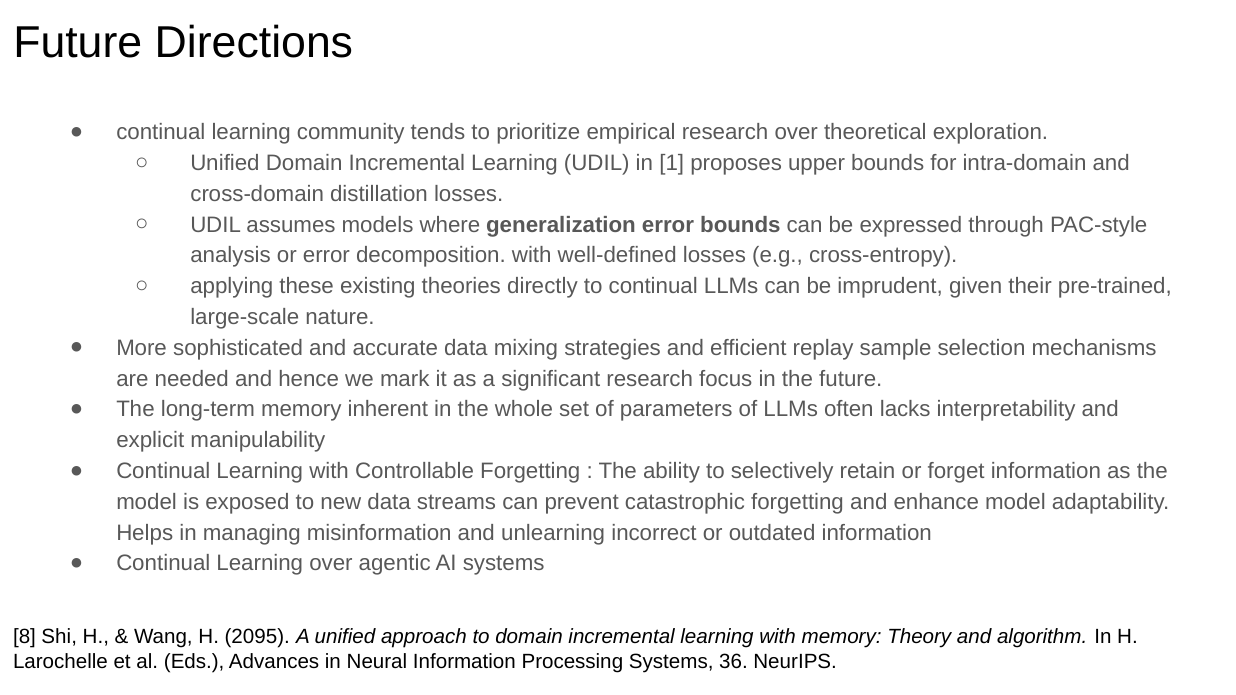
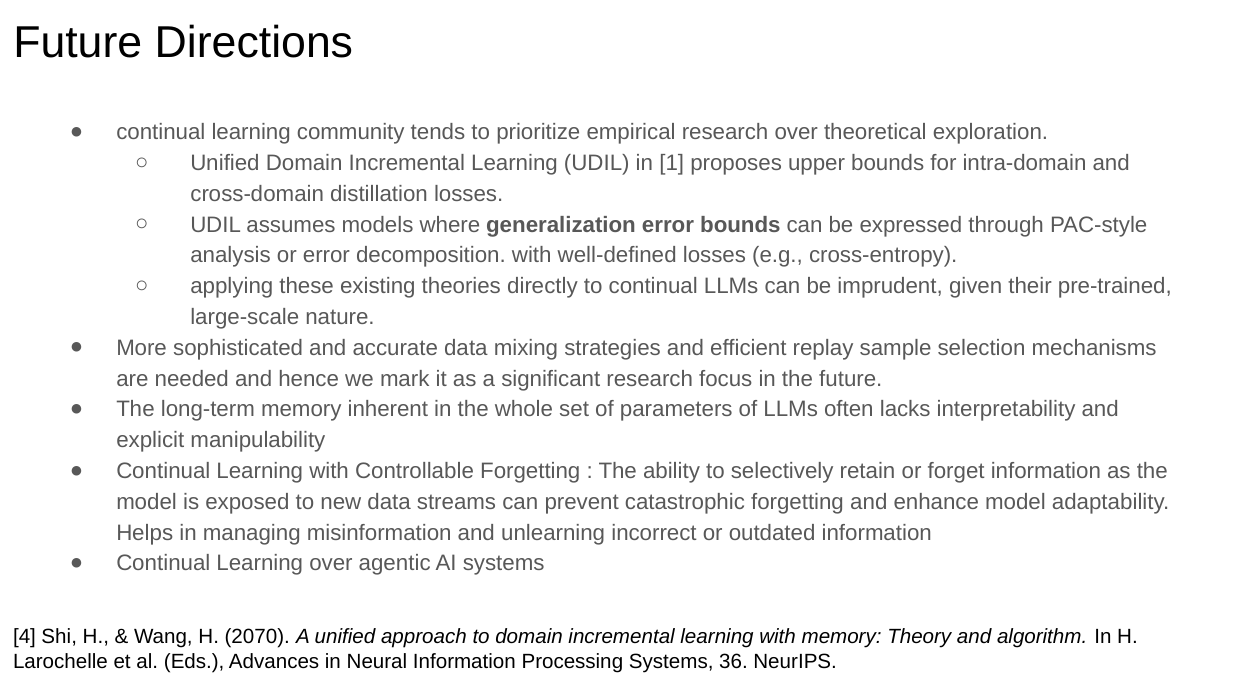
8: 8 -> 4 (24, 637)
2095: 2095 -> 2070 (257, 637)
